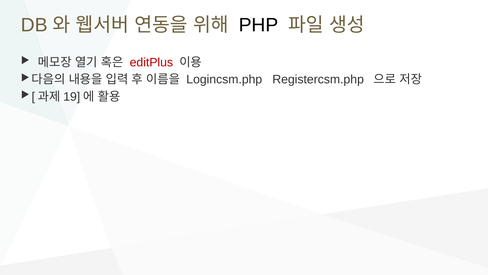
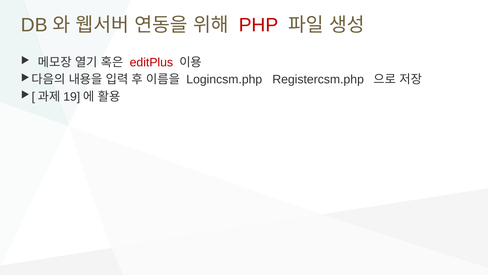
PHP colour: black -> red (259, 25)
